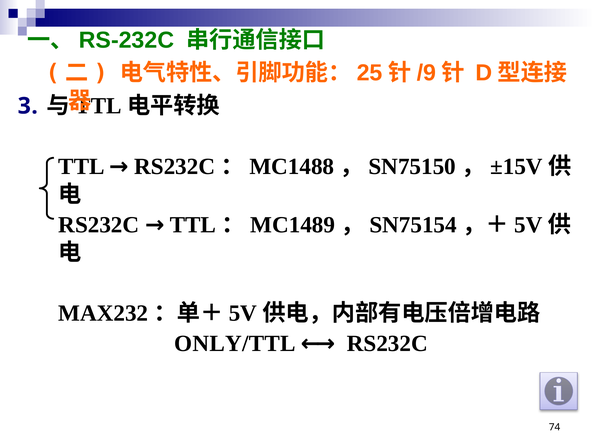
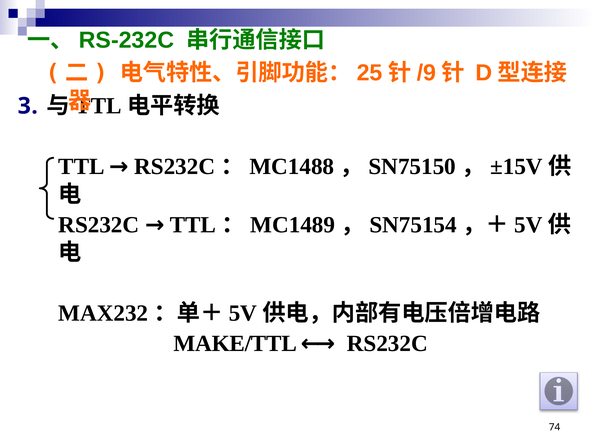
ONLY/TTL: ONLY/TTL -> MAKE/TTL (235, 343)
